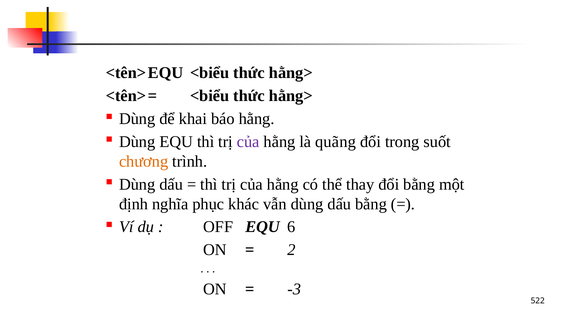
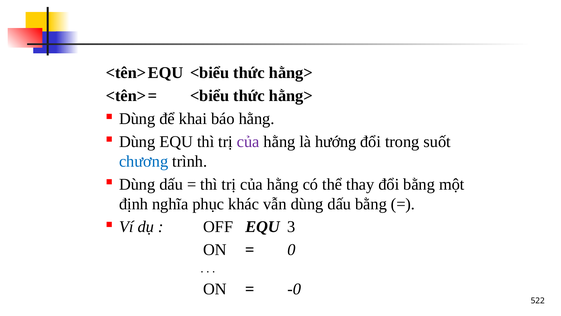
quãng: quãng -> hướng (336, 141)
chương colour: orange -> blue (144, 161)
6: 6 -> 3 (291, 227)
2: 2 -> 0 (291, 250)
-3: -3 -> -0 (294, 289)
